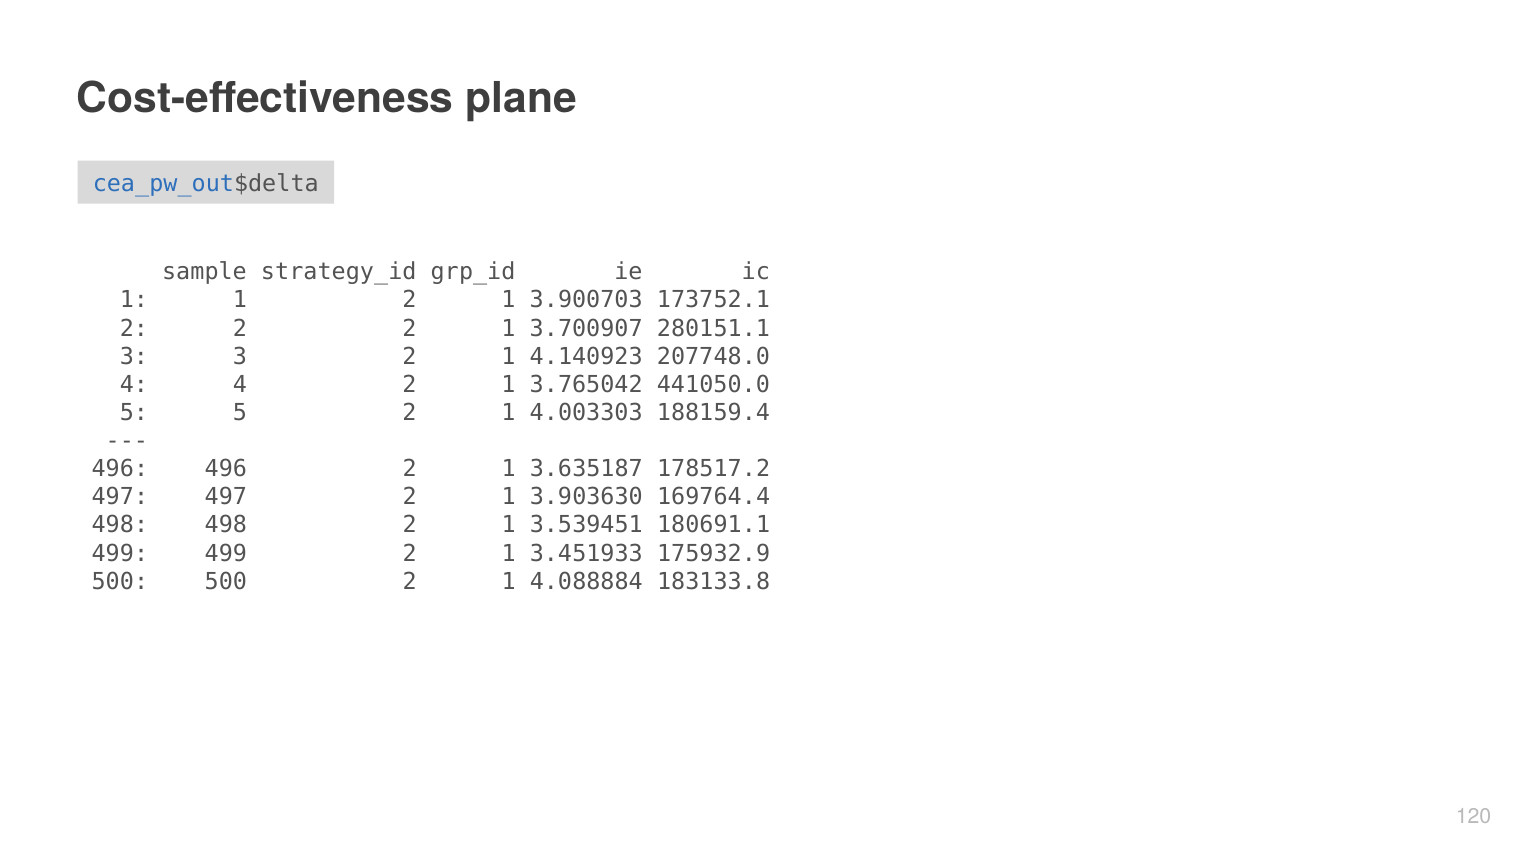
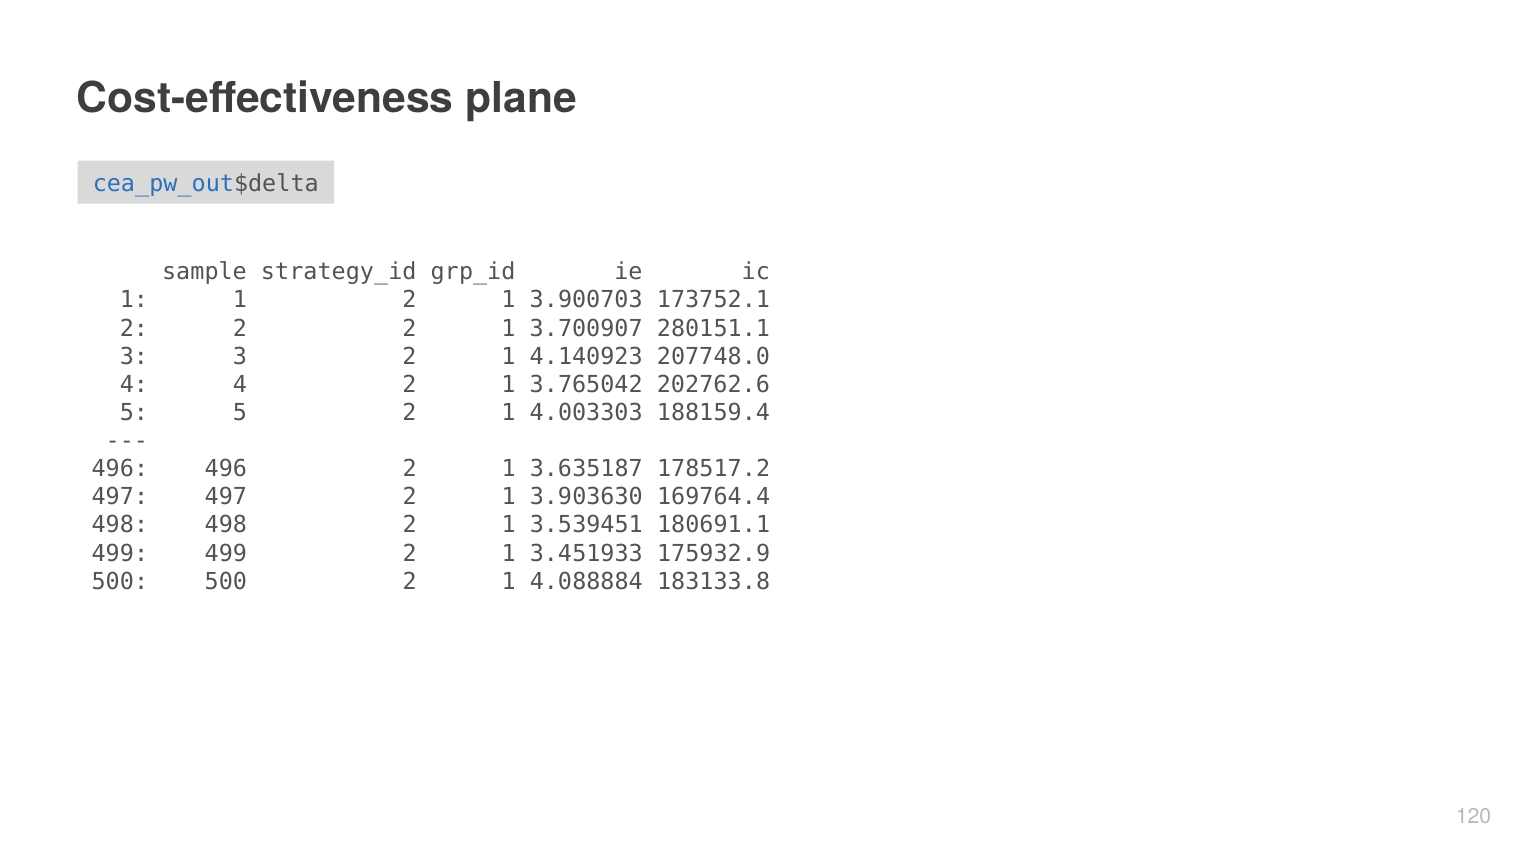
441050.0: 441050.0 -> 202762.6 (713, 385)
